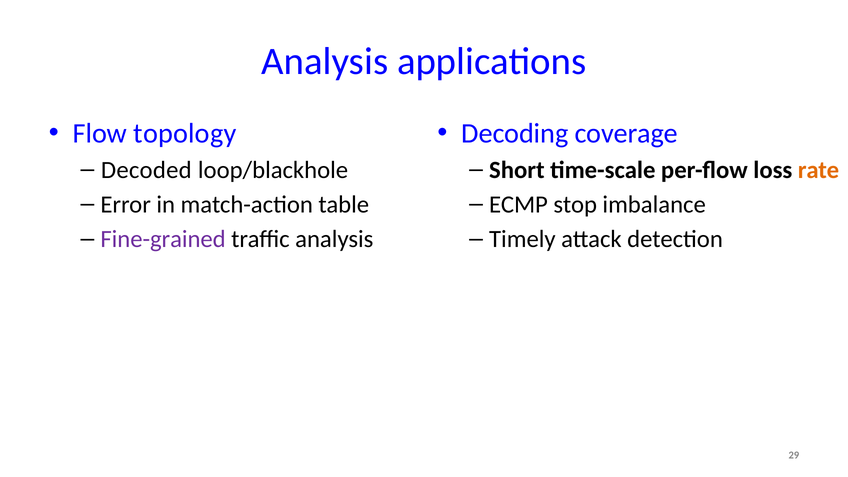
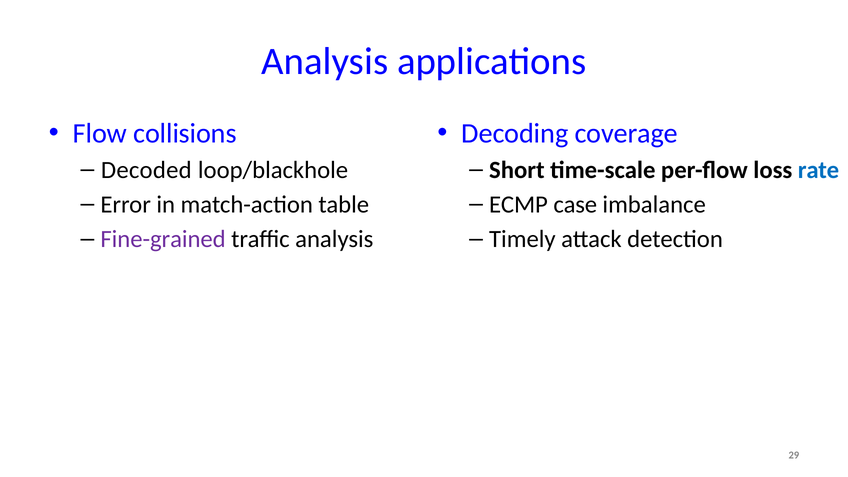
topology: topology -> collisions (185, 133)
rate colour: orange -> blue (818, 170)
stop: stop -> case (575, 205)
